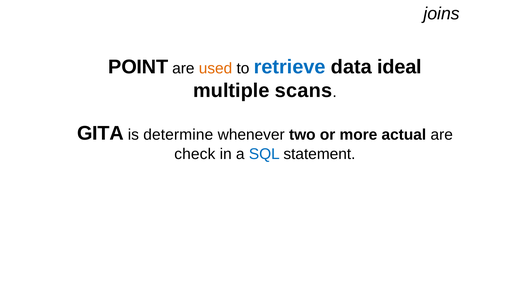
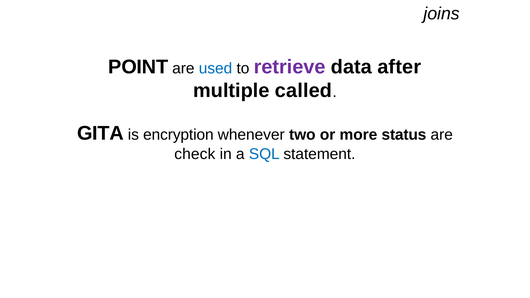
used colour: orange -> blue (216, 68)
retrieve colour: blue -> purple (290, 67)
ideal: ideal -> after (399, 67)
scans: scans -> called (304, 91)
determine: determine -> encryption (178, 135)
actual: actual -> status (404, 135)
